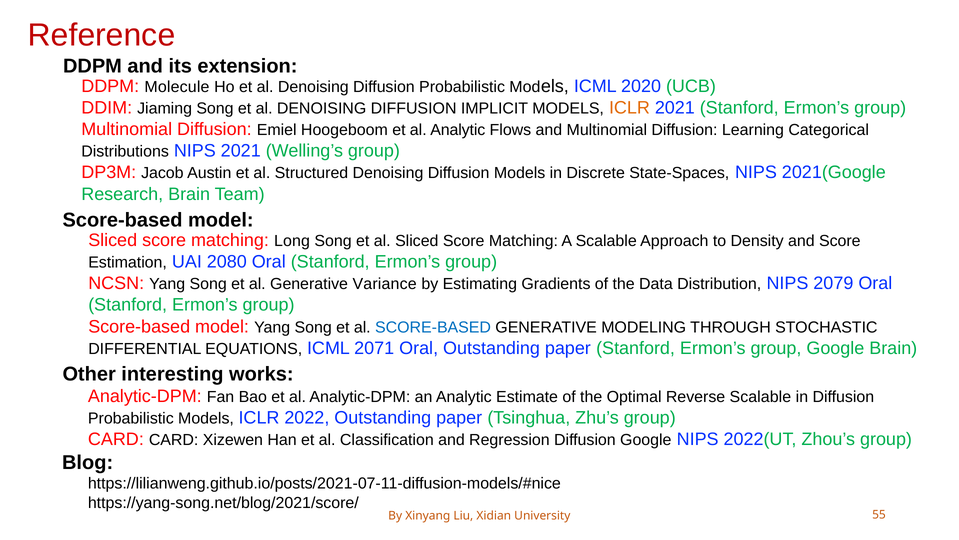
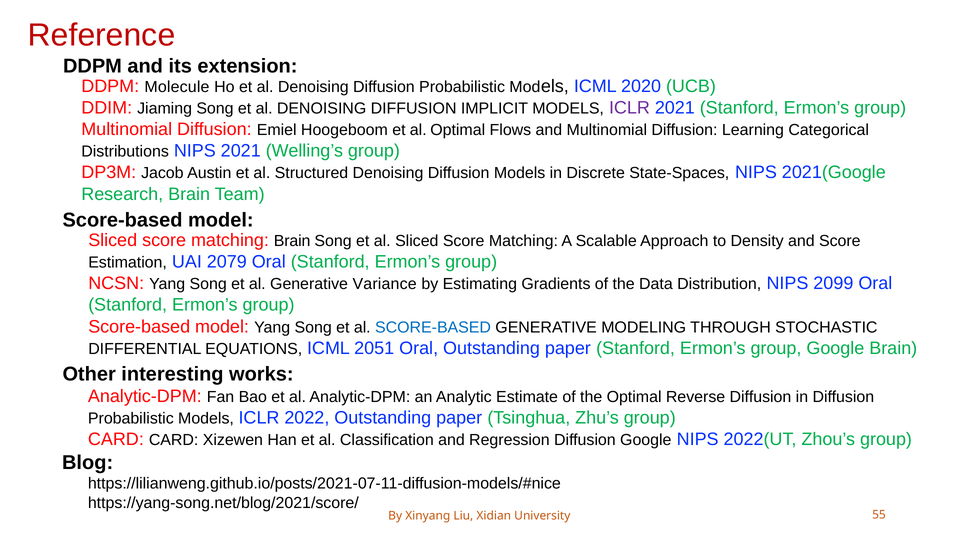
ICLR colour: orange -> purple (629, 108)
al Analytic: Analytic -> Optimal (458, 130)
matching Long: Long -> Brain (292, 241)
2080: 2080 -> 2079 (227, 262)
2079: 2079 -> 2099 (833, 283)
2071: 2071 -> 2051 (374, 348)
Reverse Scalable: Scalable -> Diffusion (760, 396)
